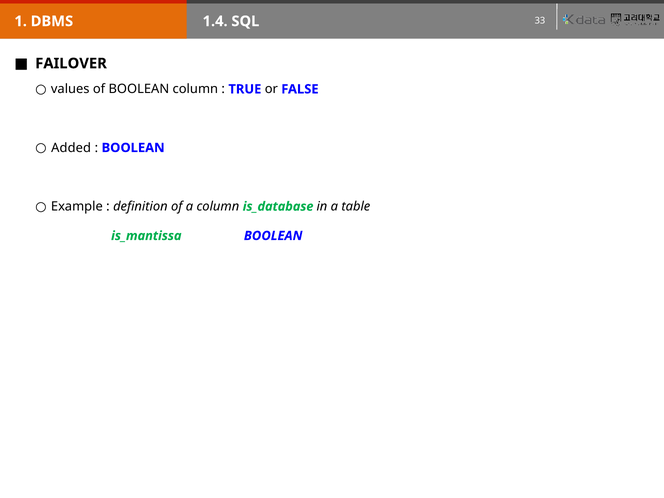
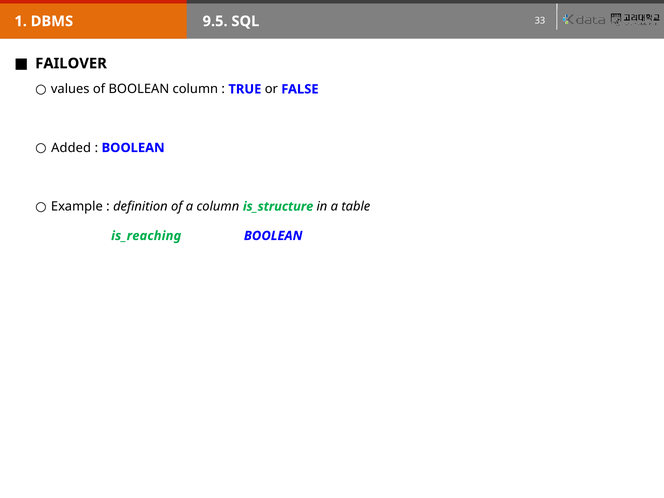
1.4: 1.4 -> 9.5 (215, 21)
is_database: is_database -> is_structure (278, 206)
is_mantissa: is_mantissa -> is_reaching (146, 236)
